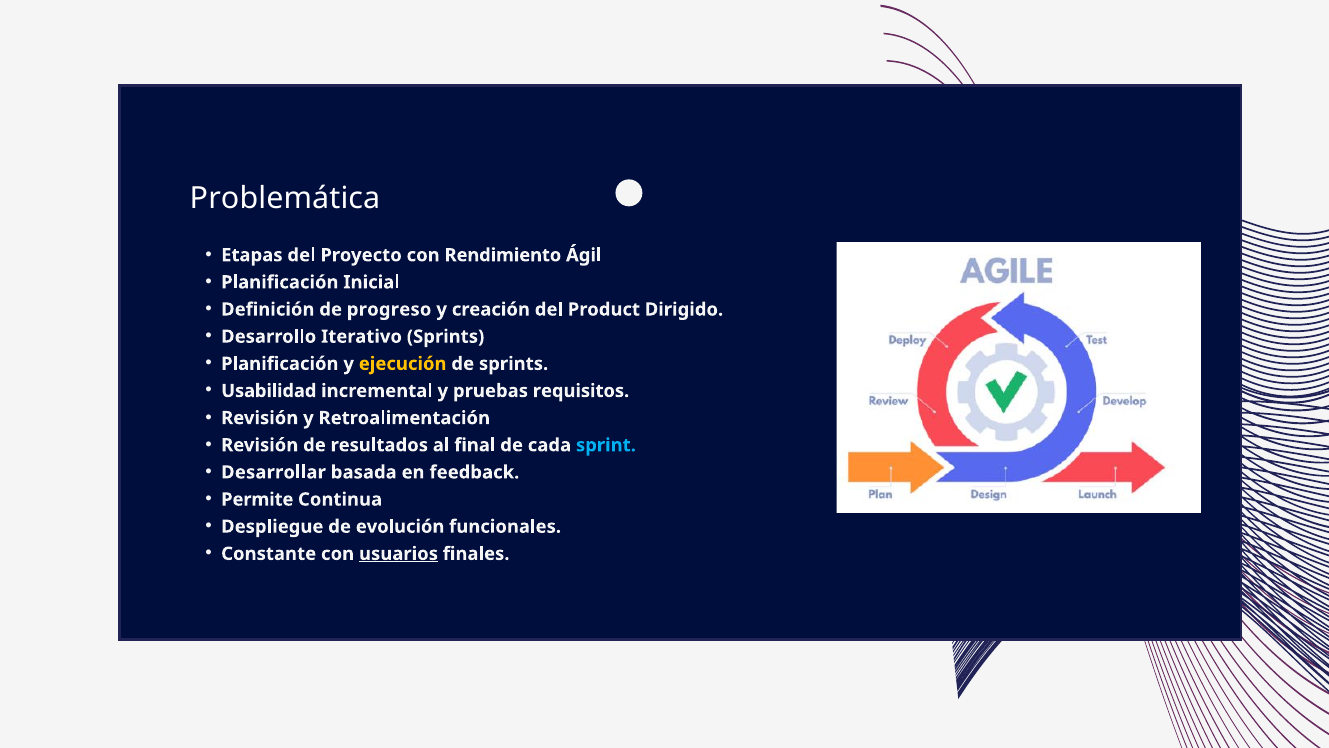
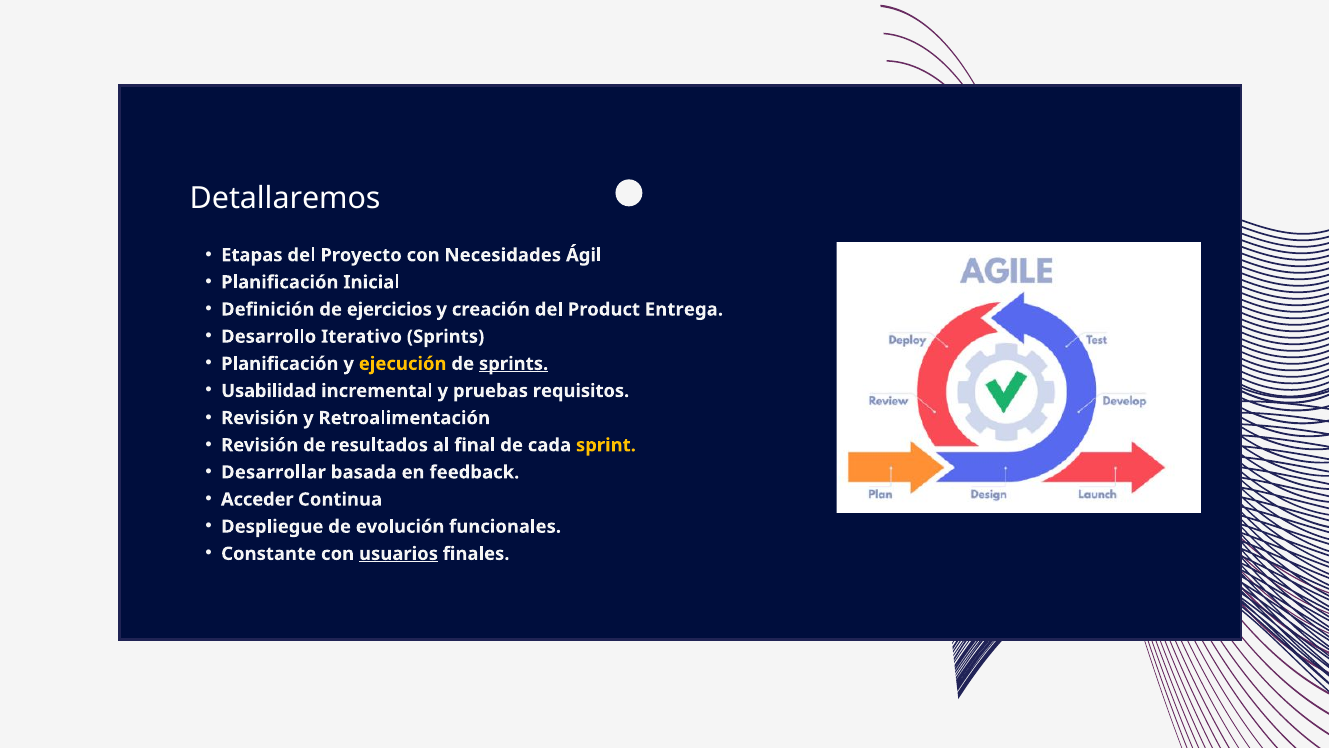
Problemática: Problemática -> Detallaremos (285, 198)
Rendimiento: Rendimiento -> Necesidades (503, 255)
progreso: progreso -> ejercicios (389, 309)
Dirigido: Dirigido -> Entrega (684, 309)
sprints underline: none -> present (514, 364)
sprint colour: light blue -> yellow (606, 445)
Permite: Permite -> Acceder (257, 499)
